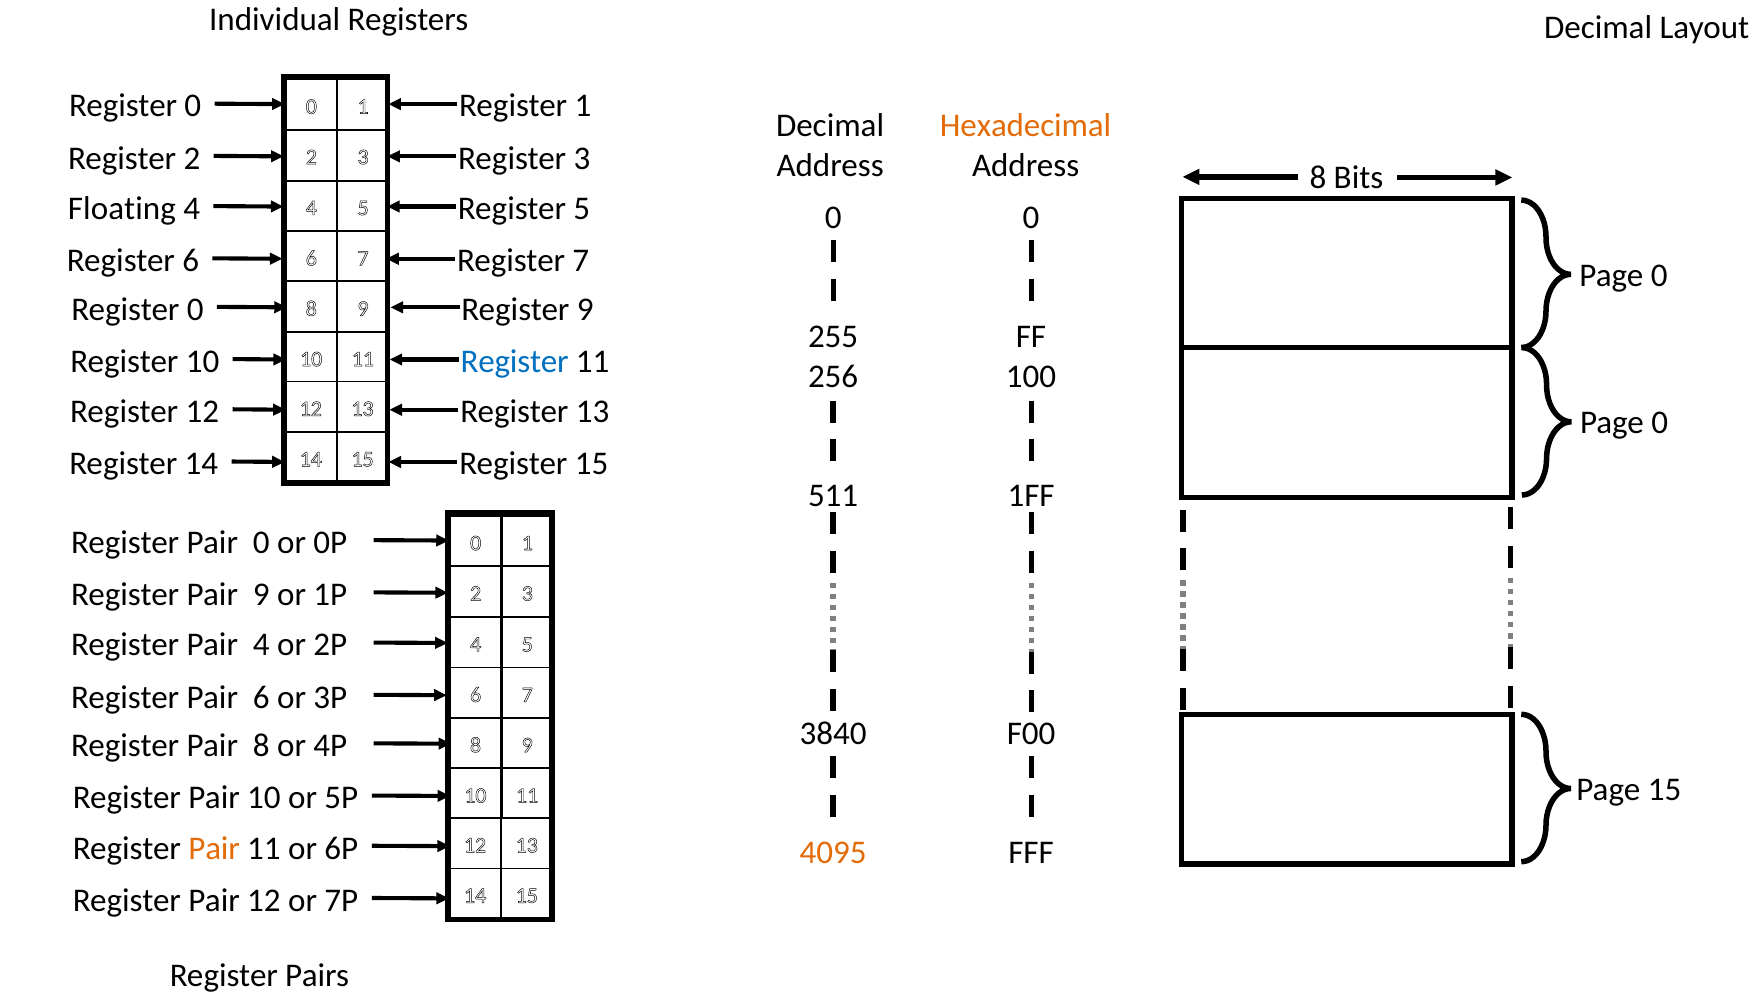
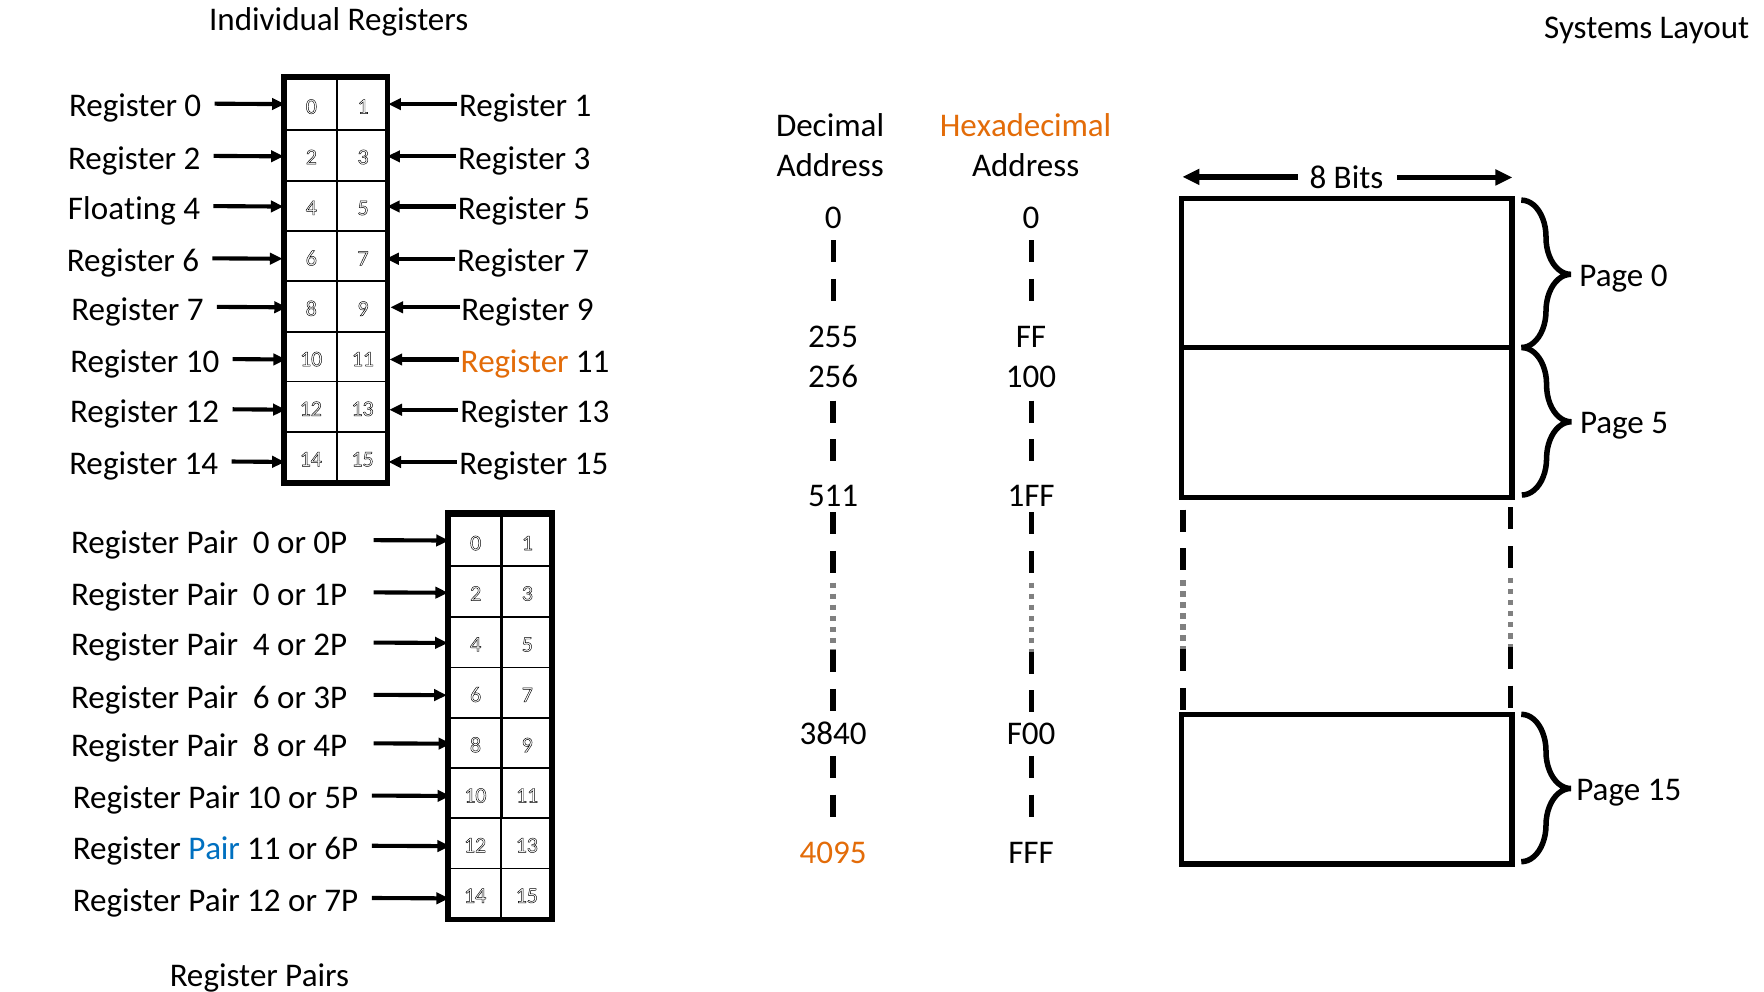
Decimal: Decimal -> Systems (1598, 28)
0: 0 -> 7 (195, 309)
Register colour: blue -> orange (515, 362)
0: 0 -> 5 (1660, 423)
9: 9 -> 0 (261, 595)
Pair colour: orange -> blue (214, 848)
